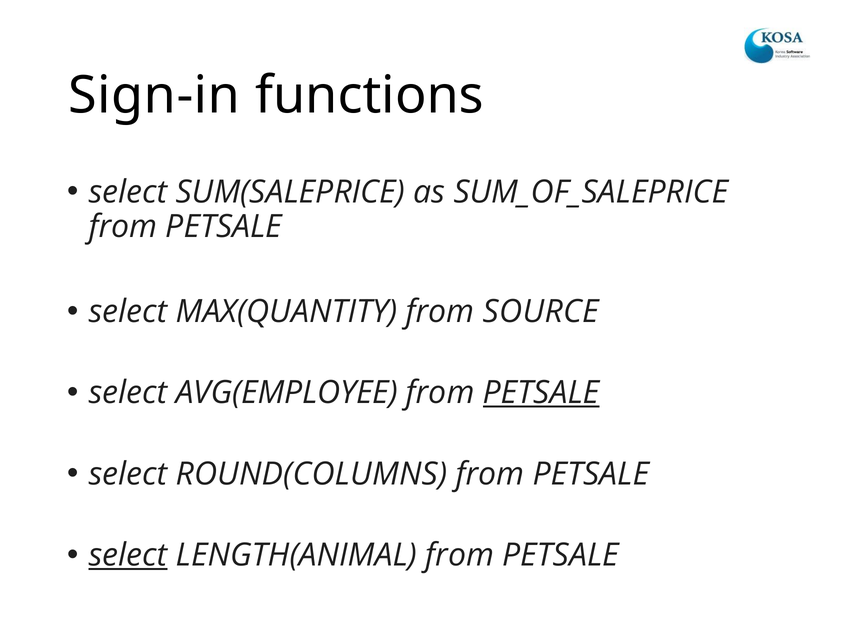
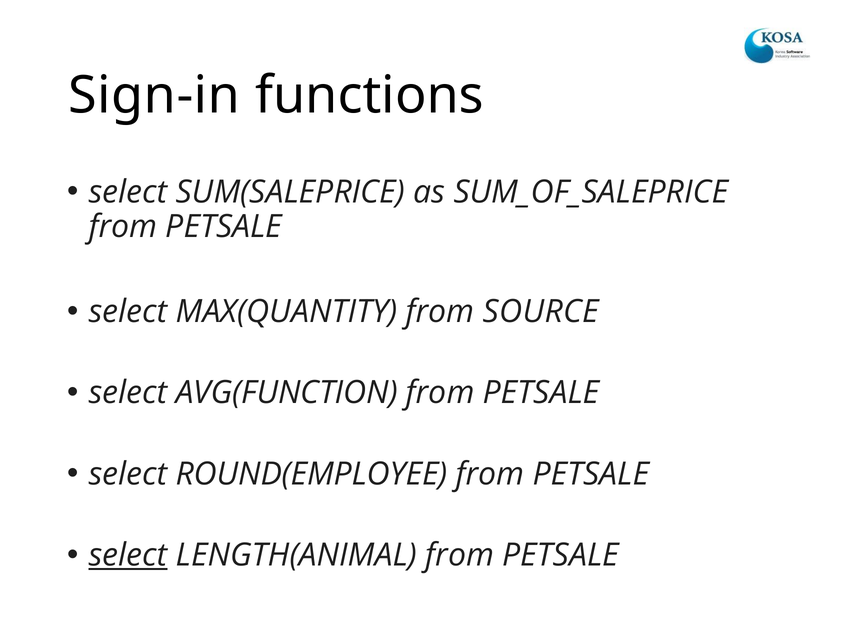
AVG(EMPLOYEE: AVG(EMPLOYEE -> AVG(FUNCTION (287, 393)
PETSALE underline: present -> none (541, 393)
ROUND(COLUMNS: ROUND(COLUMNS -> ROUND(EMPLOYEE (312, 474)
